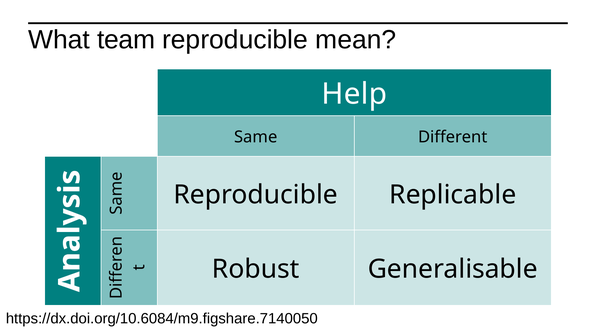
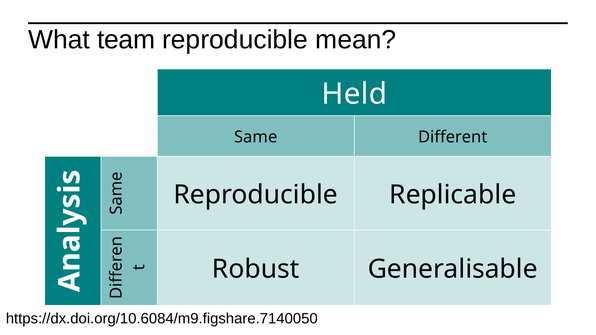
Help: Help -> Held (354, 94)
